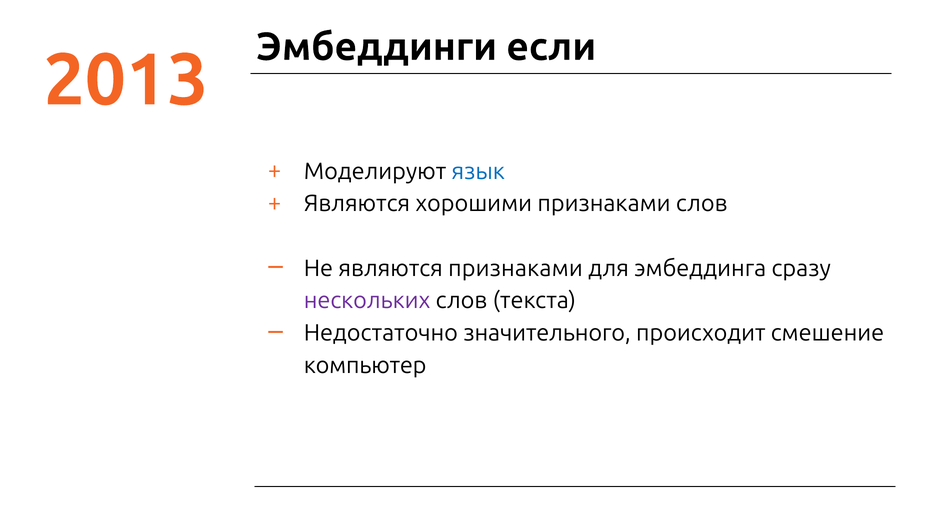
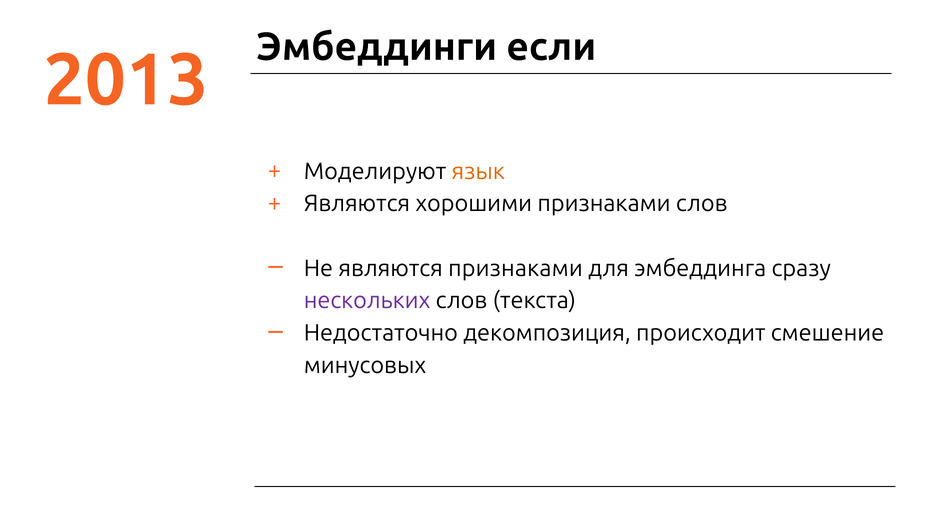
язык colour: blue -> orange (478, 171)
значительного: значительного -> декомпозиция (547, 333)
компьютер: компьютер -> минусовых (365, 366)
